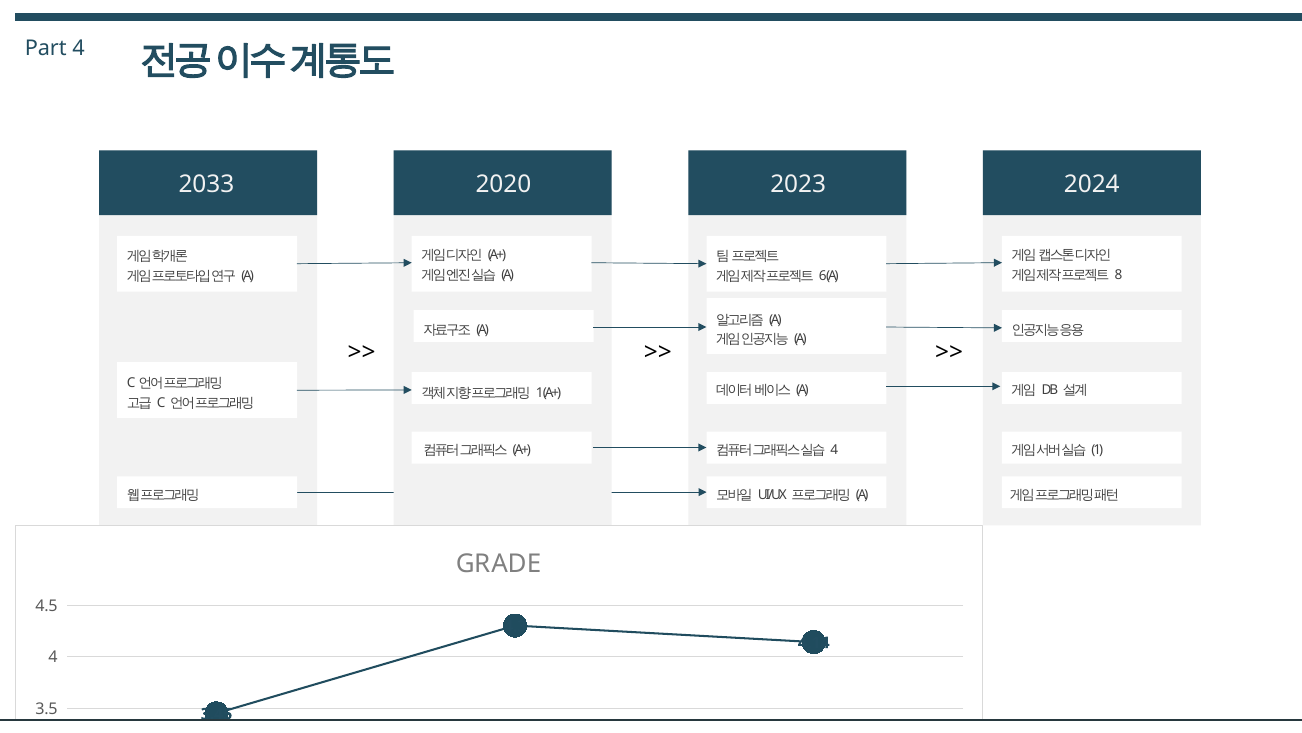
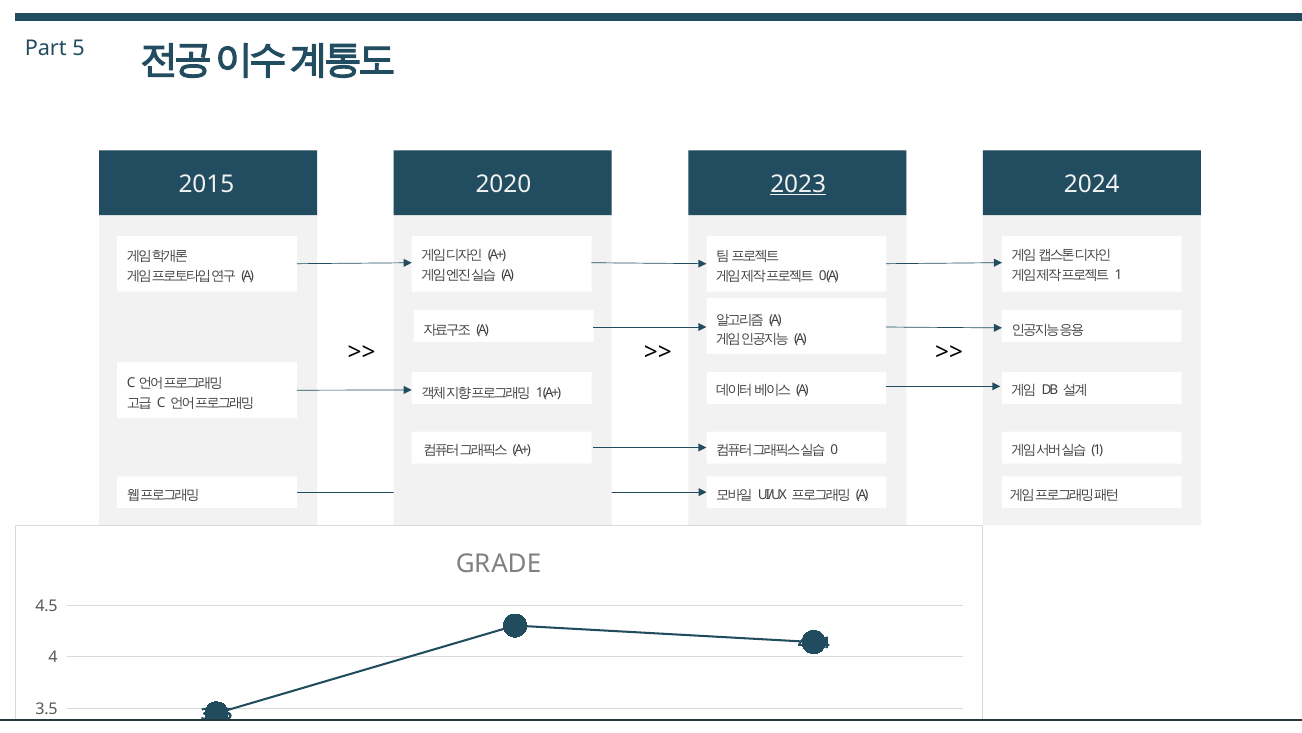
Part 4: 4 -> 5 (78, 48)
2033: 2033 -> 2015 (206, 184)
2023 underline: none -> present (798, 184)
8: 8 -> 1 (1118, 275)
6: 6 -> 0 (823, 276)
4: 4 -> 0 (834, 450)
